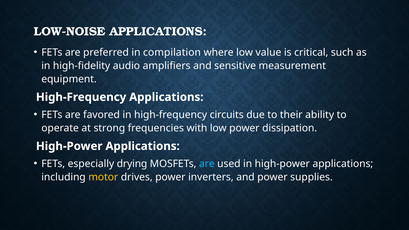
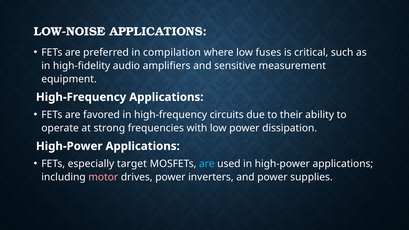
value: value -> fuses (268, 53)
drying: drying -> target (132, 164)
motor colour: yellow -> pink (103, 177)
